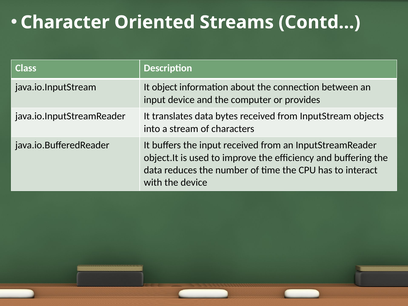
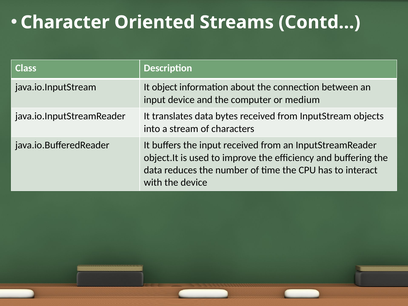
provides: provides -> medium (302, 100)
